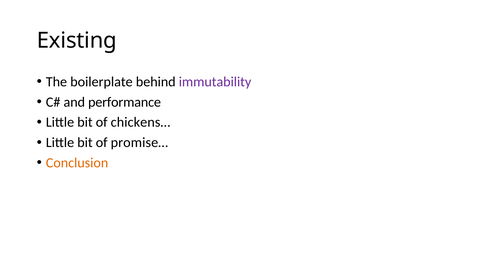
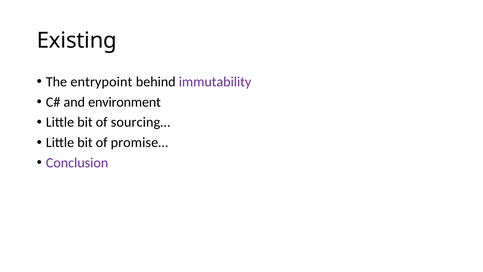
boilerplate: boilerplate -> entrypoint (101, 82)
performance: performance -> environment (125, 102)
chickens…: chickens… -> sourcing… (140, 122)
Conclusion colour: orange -> purple (77, 163)
